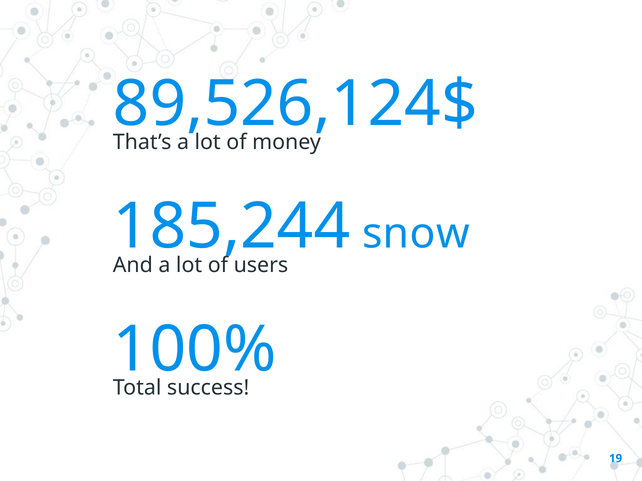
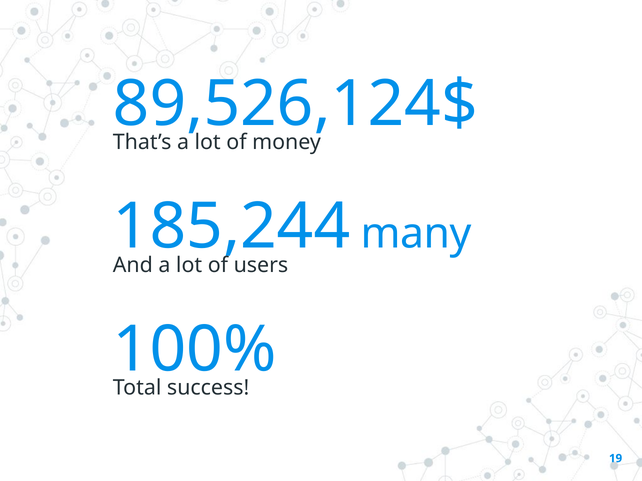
snow: snow -> many (416, 234)
